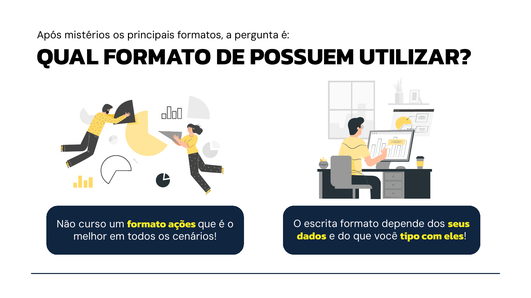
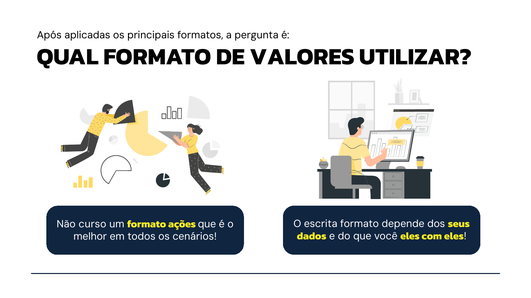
mistérios: mistérios -> aplicadas (87, 35)
POSSUEM: POSSUEM -> VALORES (302, 57)
você tipo: tipo -> eles (410, 237)
